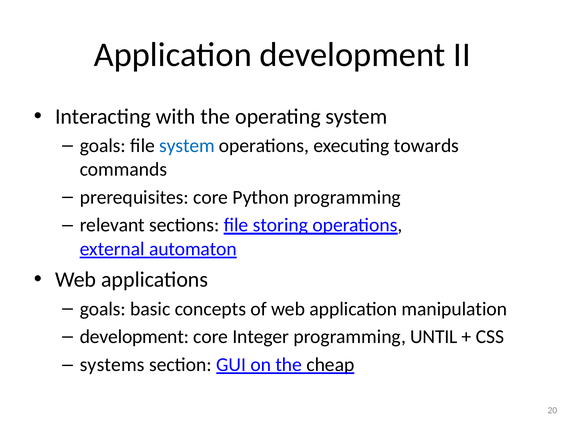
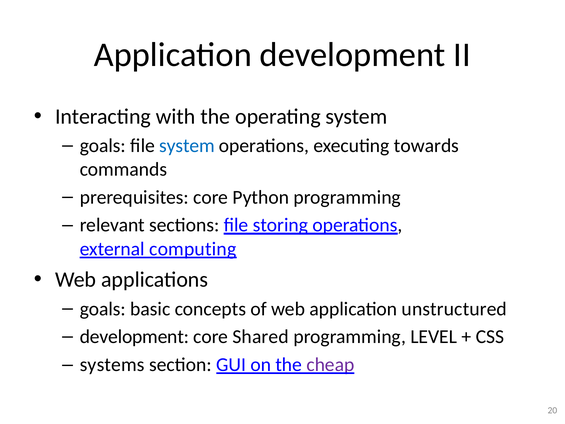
automaton: automaton -> computing (193, 249)
manipulation: manipulation -> unstructured (454, 309)
Integer: Integer -> Shared (261, 337)
UNTIL: UNTIL -> LEVEL (434, 337)
cheap colour: black -> purple (330, 365)
